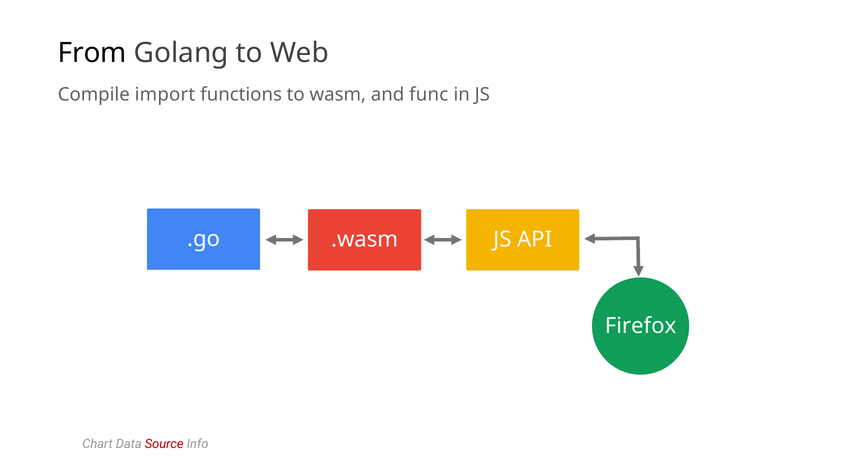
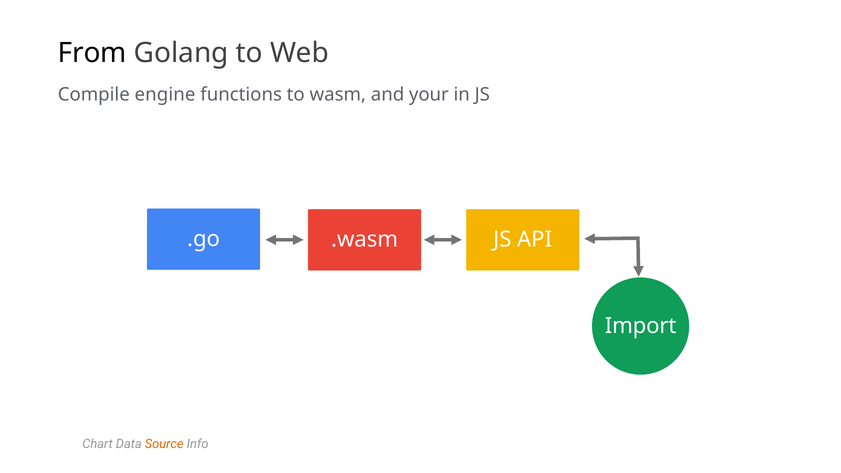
import: import -> engine (165, 95)
func: func -> your (429, 95)
Firefox: Firefox -> Import (641, 326)
Source colour: red -> orange (164, 444)
